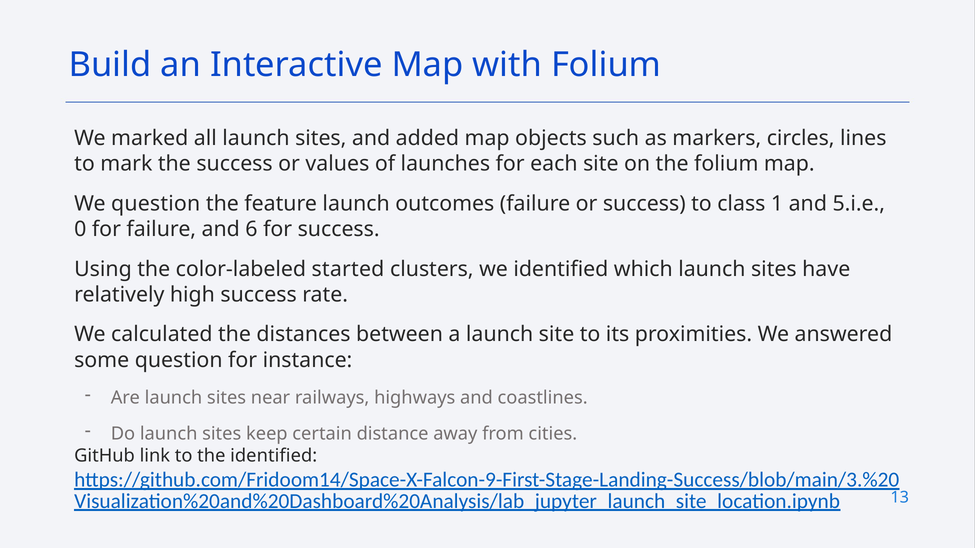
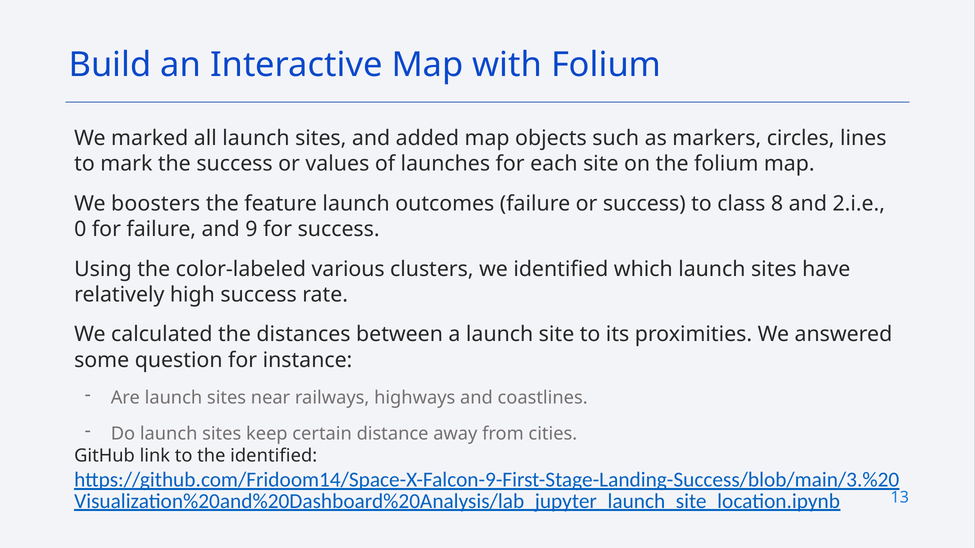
We question: question -> boosters (156, 204)
1: 1 -> 8 (777, 204)
5.i.e: 5.i.e -> 2.i.e (859, 204)
6: 6 -> 9 (251, 229)
started: started -> various (348, 269)
